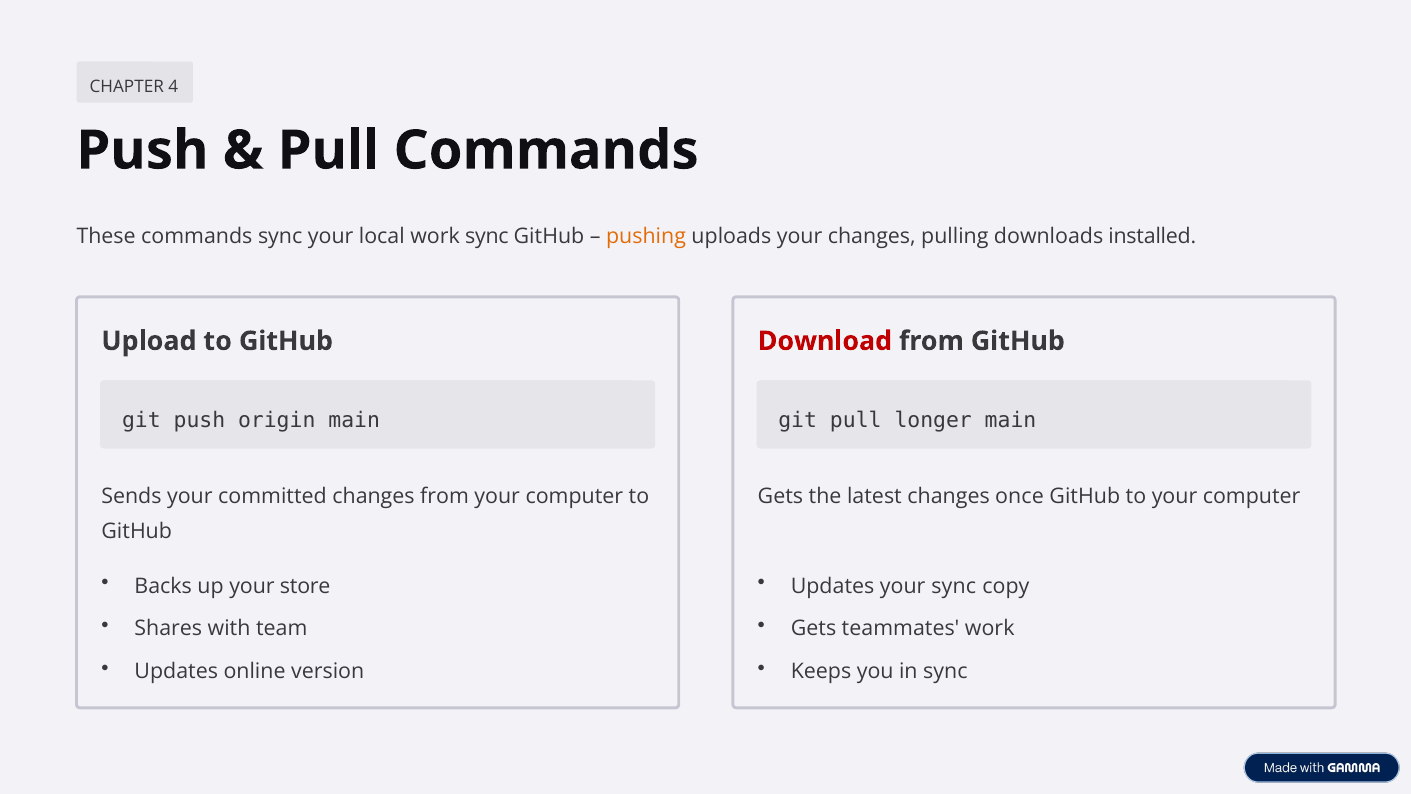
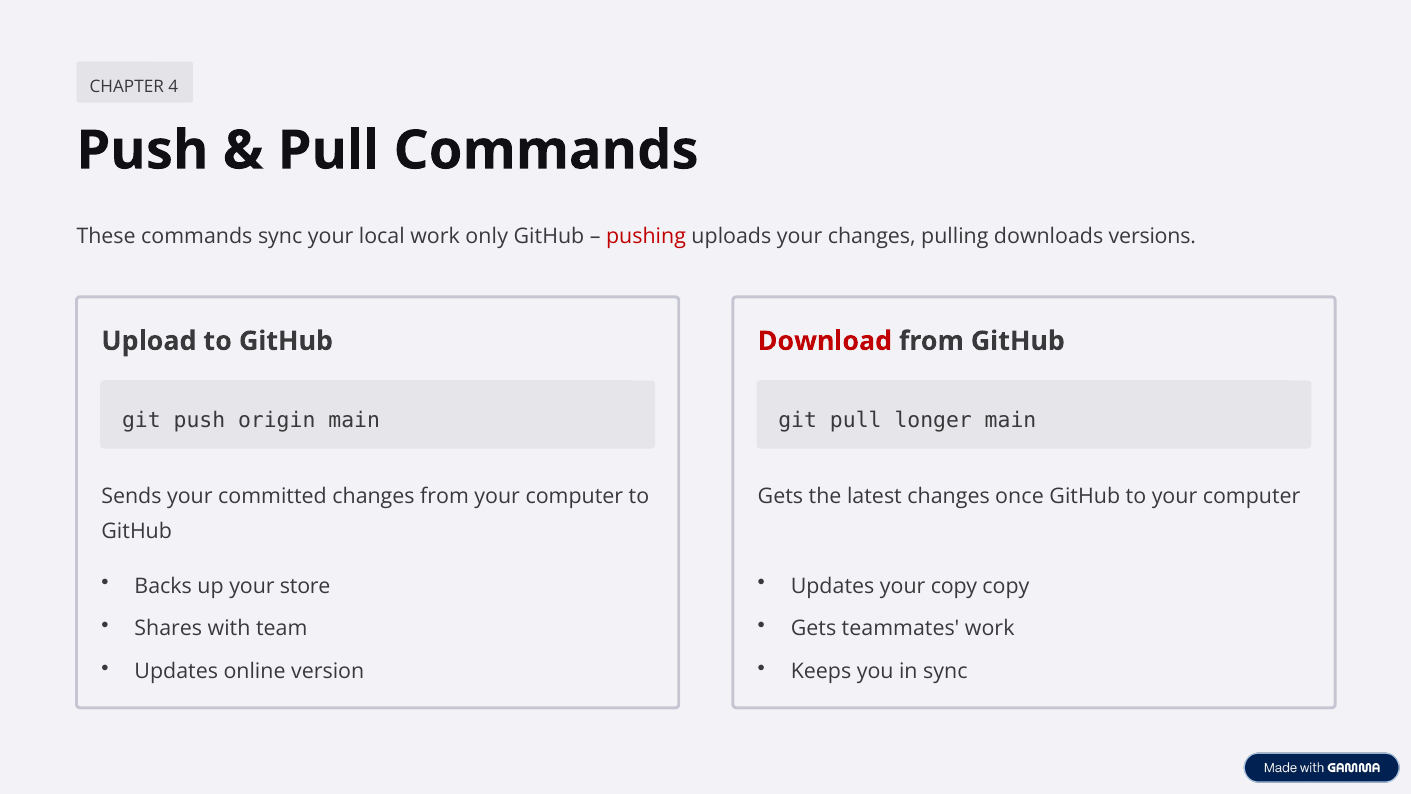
work sync: sync -> only (487, 236)
pushing colour: orange -> red (646, 236)
installed: installed -> versions (1152, 236)
your sync: sync -> copy (954, 586)
